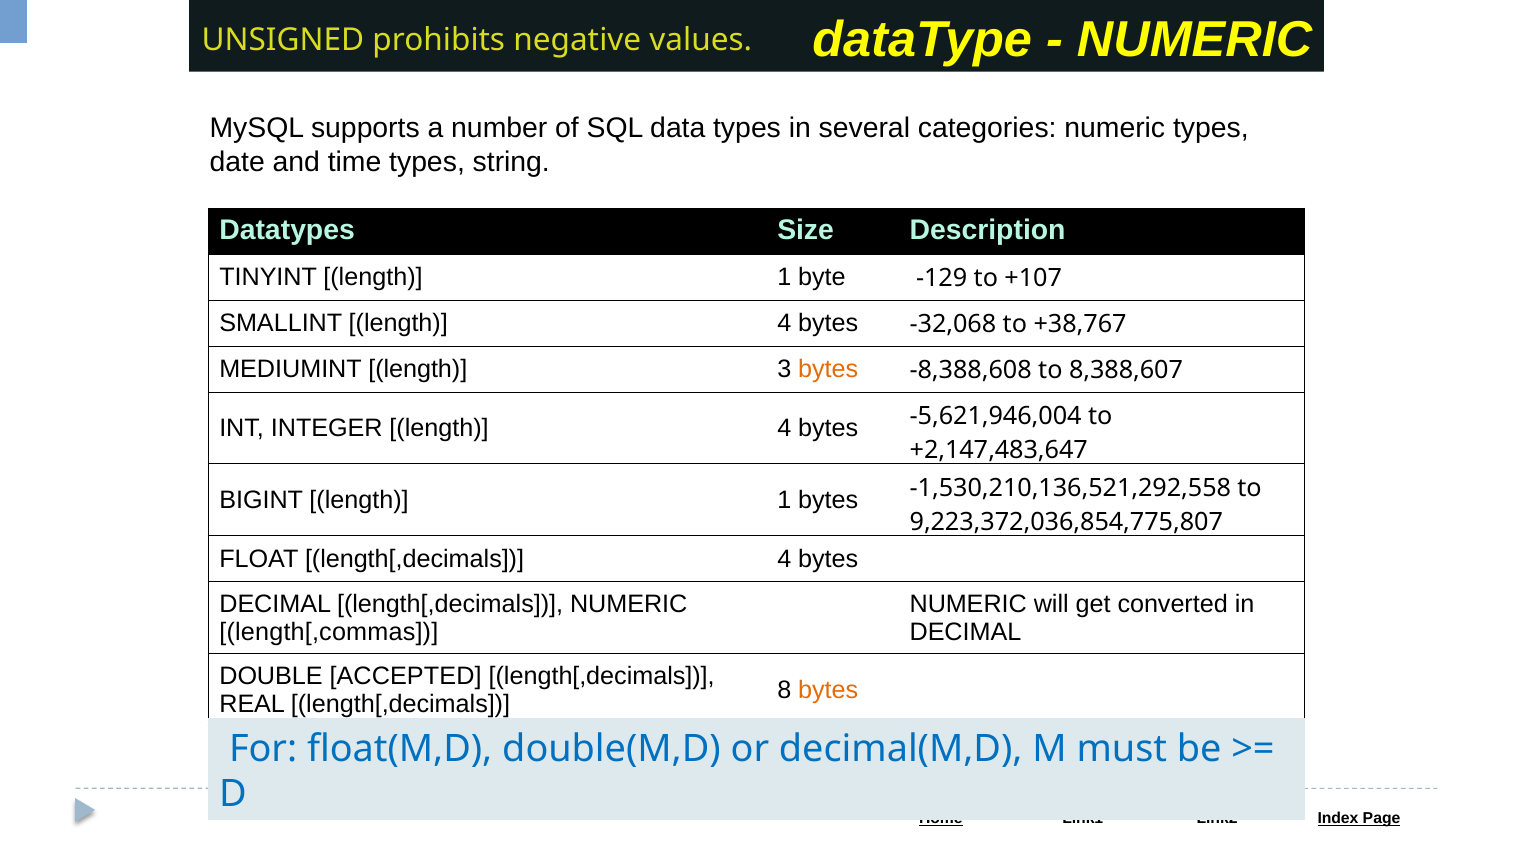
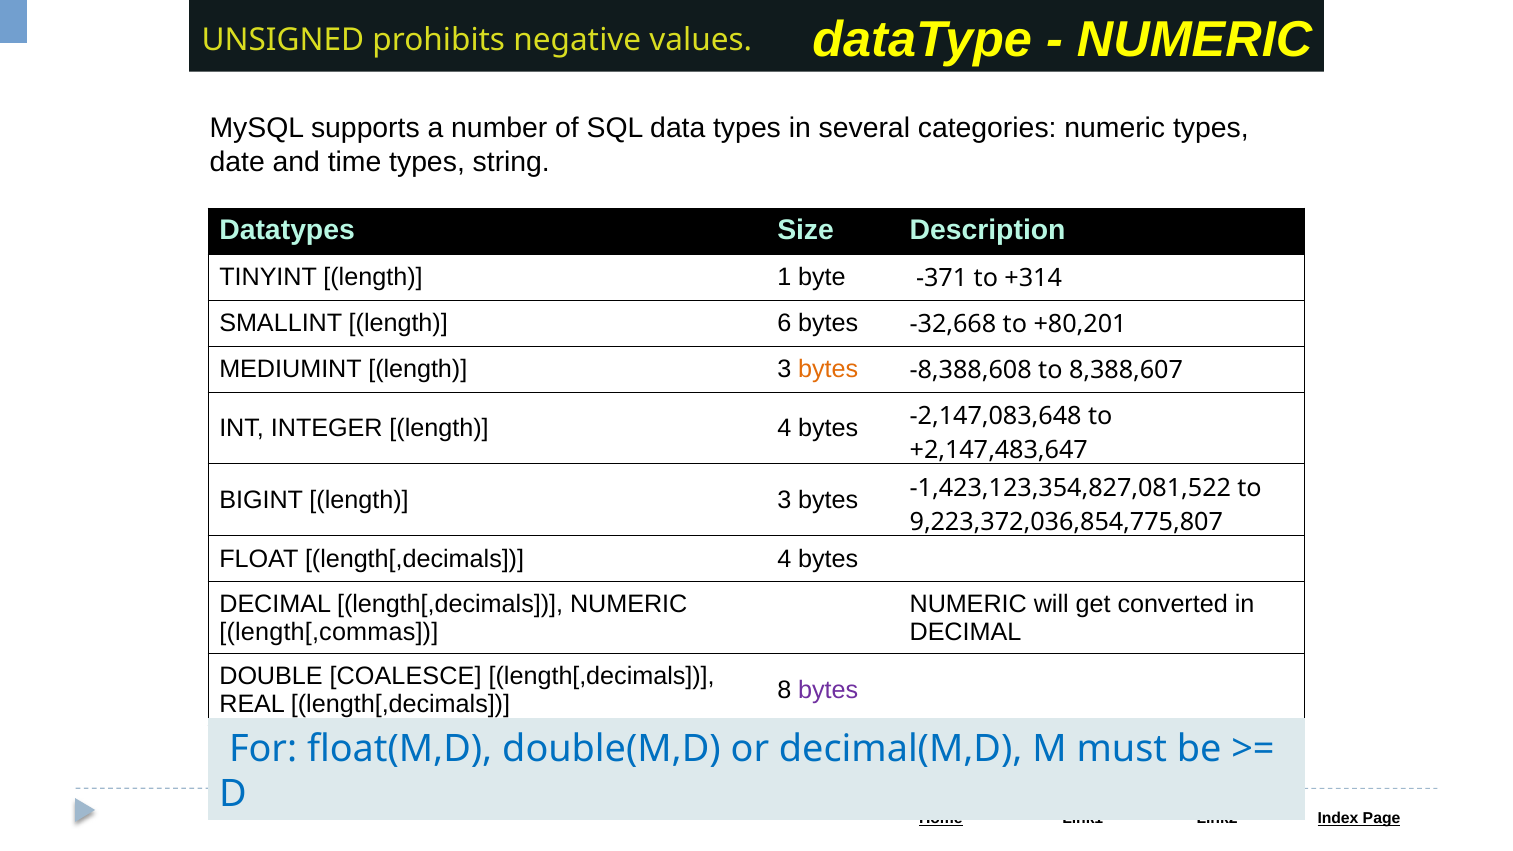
-129: -129 -> -371 (942, 278)
+107: +107 -> +314 (1033, 278)
SMALLINT length 4: 4 -> 6 (784, 323)
-32,068: -32,068 -> -32,668 (953, 325)
+38,767: +38,767 -> +80,201 (1080, 325)
-5,621,946,004: -5,621,946,004 -> -2,147,083,648 (996, 416)
BIGINT length 1: 1 -> 3 (784, 500)
-1,530,210,136,521,292,558: -1,530,210,136,521,292,558 -> -1,423,123,354,827,081,522 (1070, 488)
ACCEPTED: ACCEPTED -> COALESCE (406, 676)
bytes colour: orange -> purple (828, 690)
